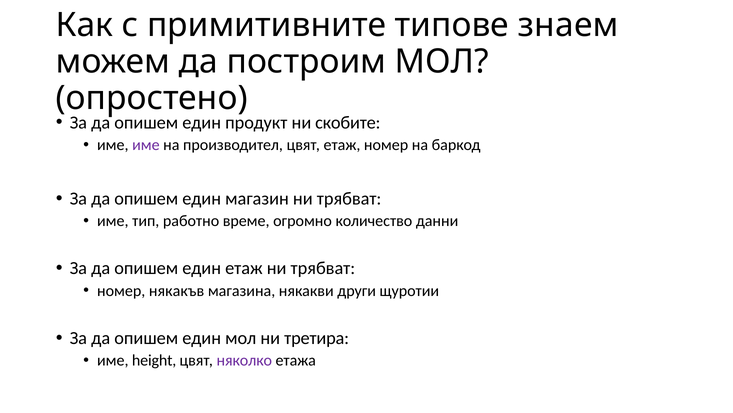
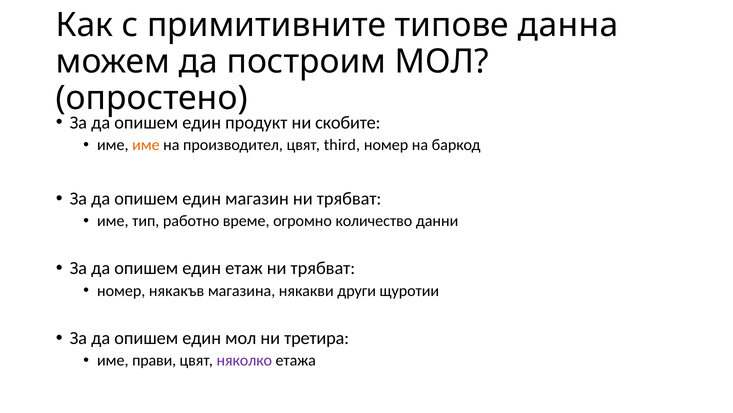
знаем: знаем -> данна (568, 25)
име colour: purple -> orange (146, 145)
цвят етаж: етаж -> third (342, 145)
height: height -> прави (154, 360)
